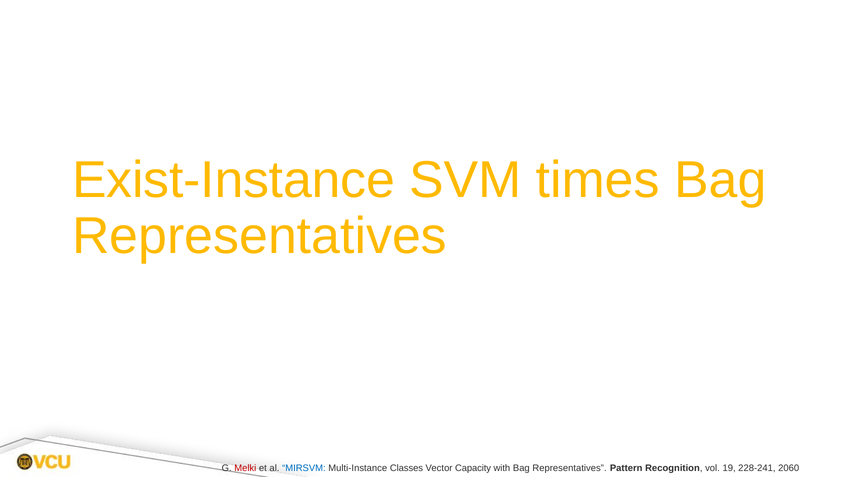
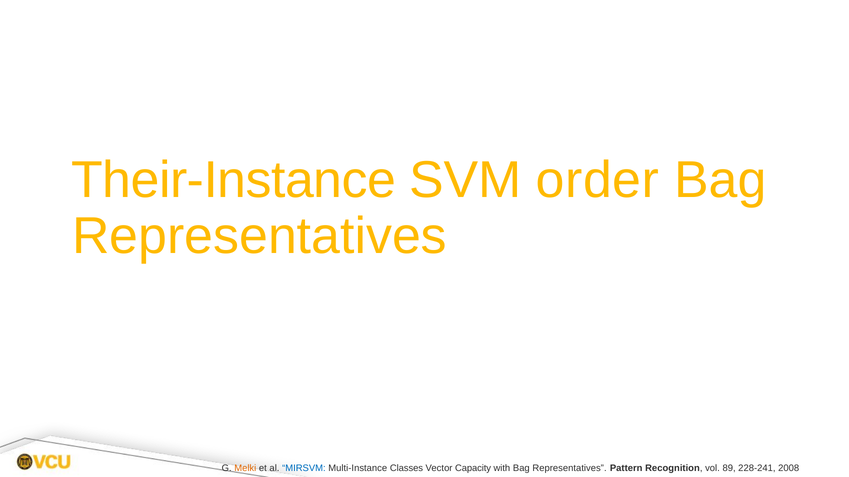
Exist-Instance: Exist-Instance -> Their-Instance (234, 180)
times: times -> order (598, 180)
Melki colour: red -> orange (245, 469)
19: 19 -> 89 (729, 469)
2060: 2060 -> 2008 (789, 469)
